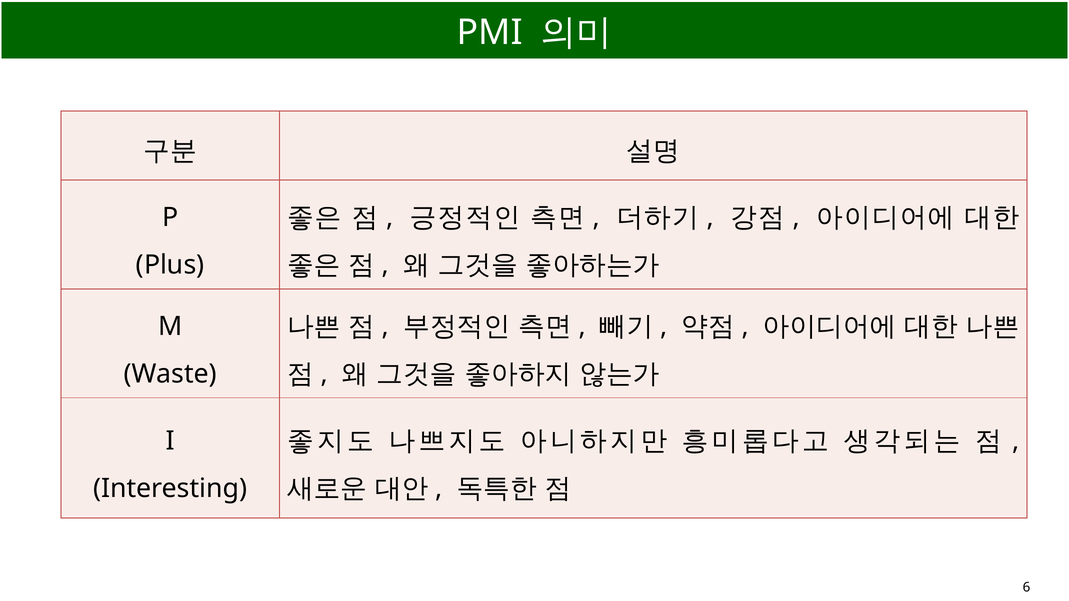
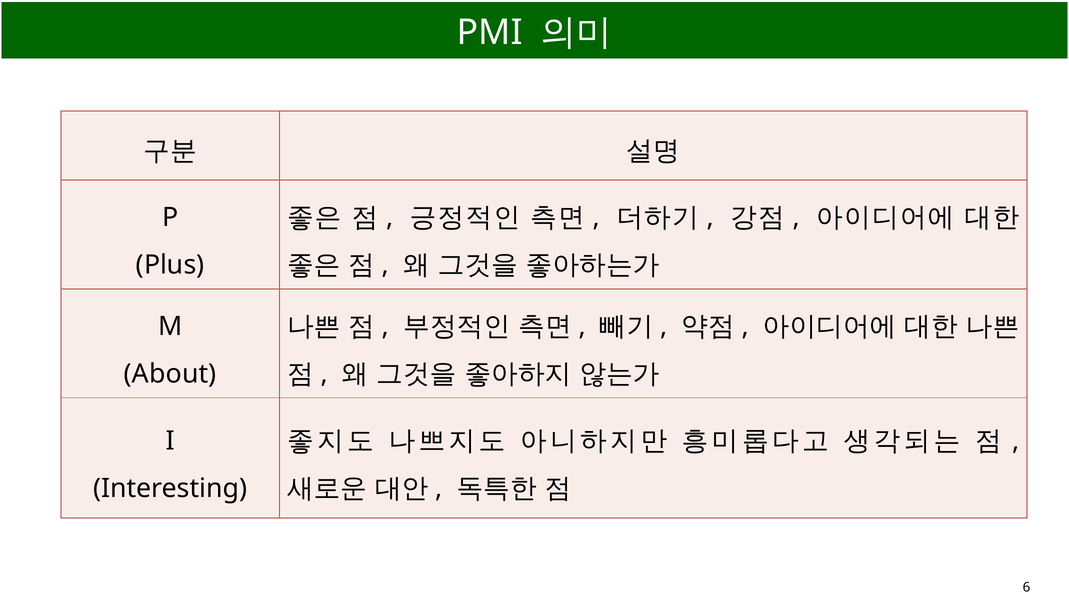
Waste: Waste -> About (170, 374)
